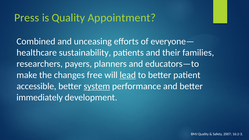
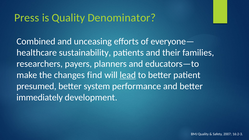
Appointment: Appointment -> Denominator (122, 18)
free: free -> find (95, 75)
accessible: accessible -> presumed (36, 86)
system underline: present -> none (97, 86)
